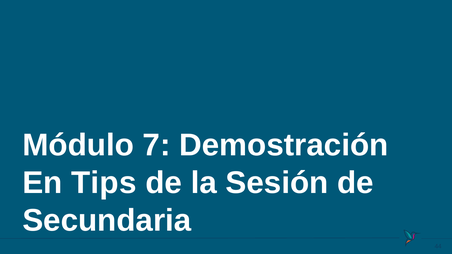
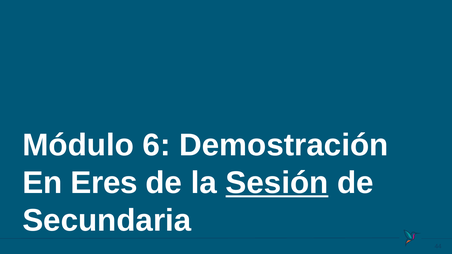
7: 7 -> 6 (157, 145)
Tips: Tips -> Eres (104, 183)
Sesión underline: none -> present (277, 183)
